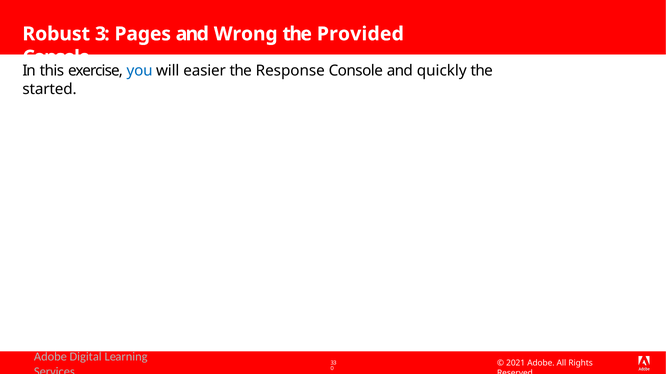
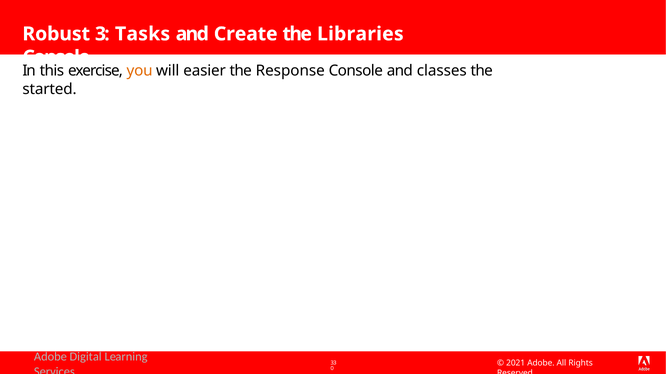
Pages: Pages -> Tasks (143, 34)
Wrong: Wrong -> Create (246, 34)
Provided: Provided -> Libraries (360, 34)
you colour: blue -> orange (140, 71)
quickly: quickly -> classes (442, 71)
